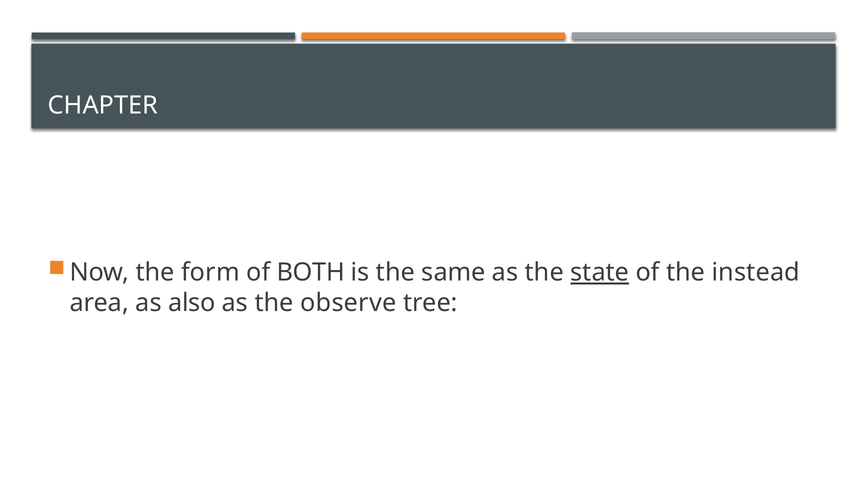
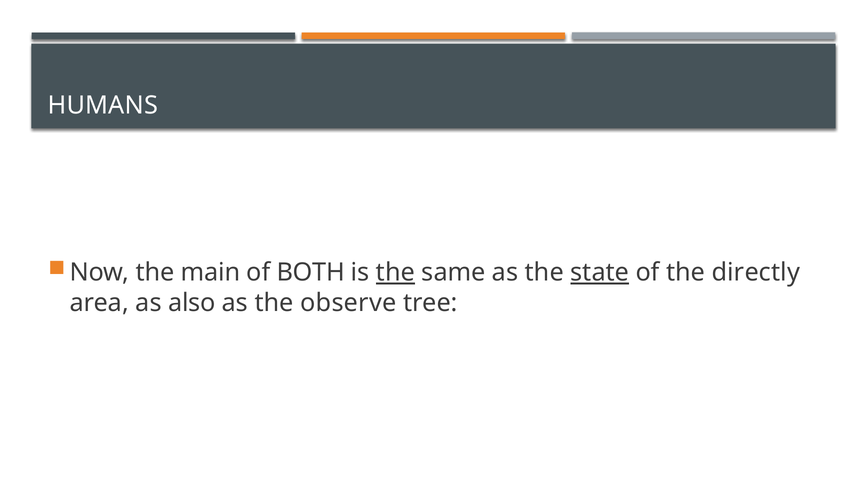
CHAPTER: CHAPTER -> HUMANS (103, 105)
form: form -> main (211, 272)
the underline: none -> present (395, 272)
instead: instead -> directly (756, 272)
